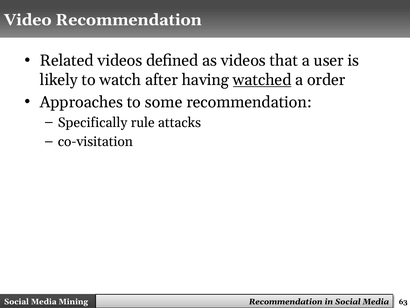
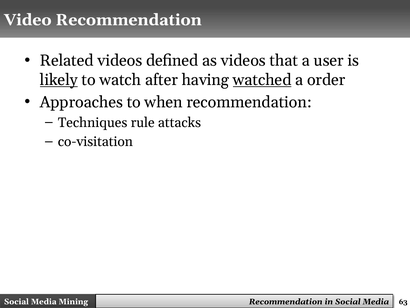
likely underline: none -> present (59, 80)
some: some -> when (164, 102)
Specifically: Specifically -> Techniques (93, 122)
